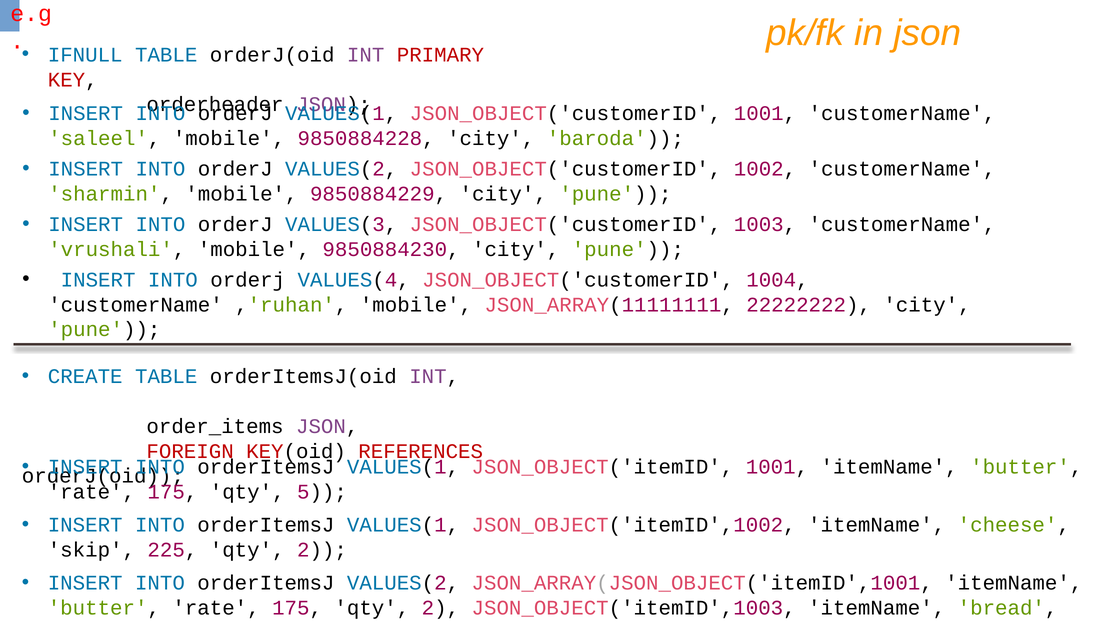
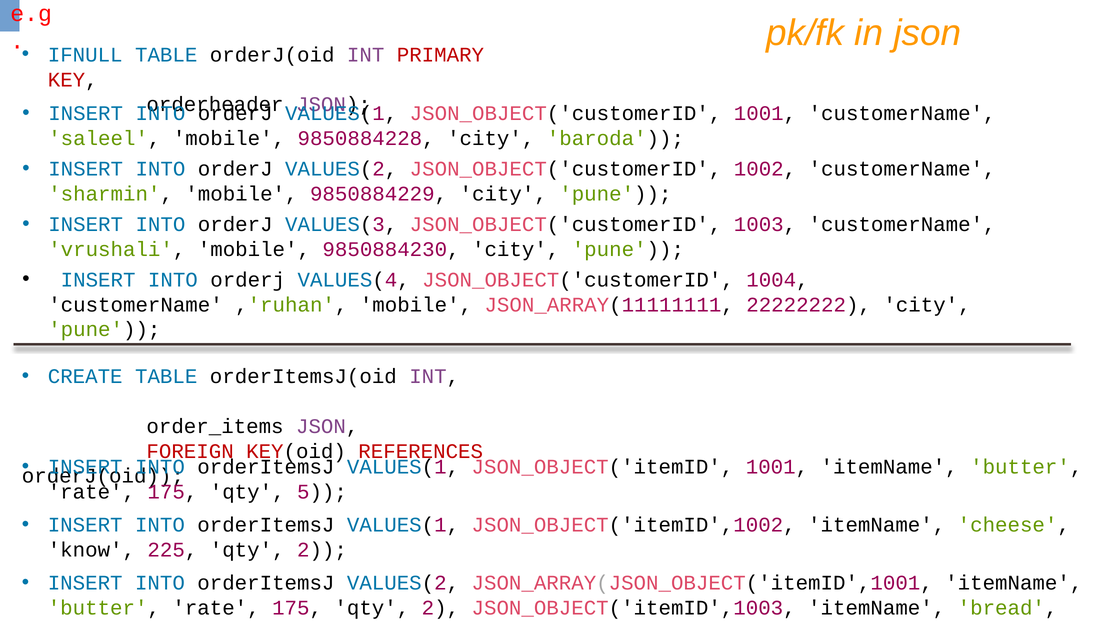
skip: skip -> know (91, 550)
